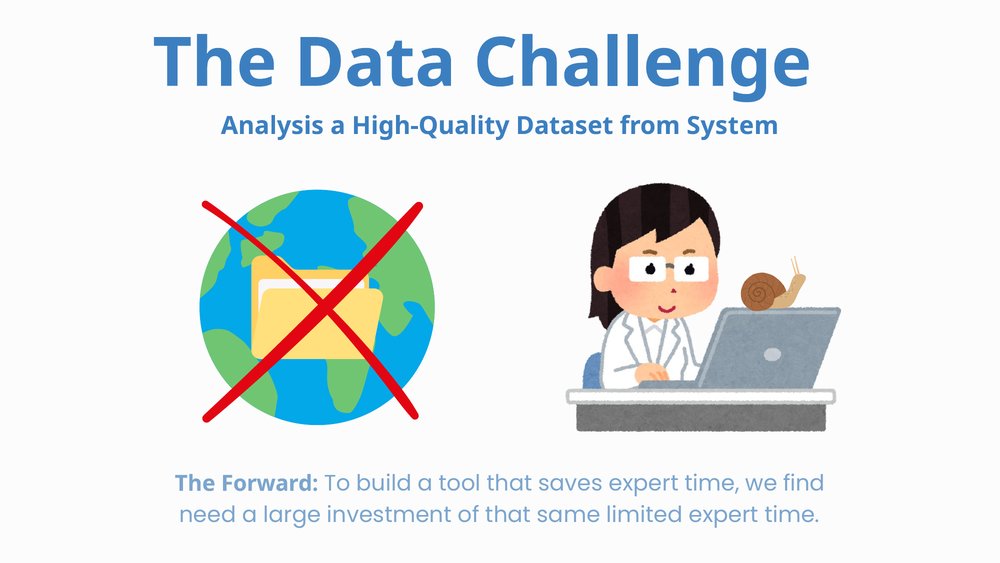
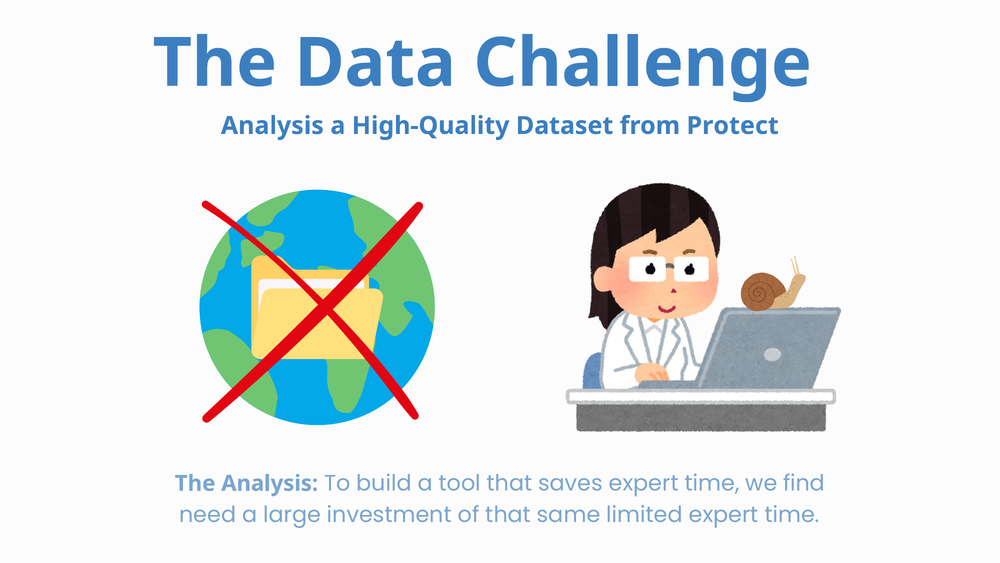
System: System -> Protect (733, 126)
The Forward: Forward -> Analysis (270, 483)
